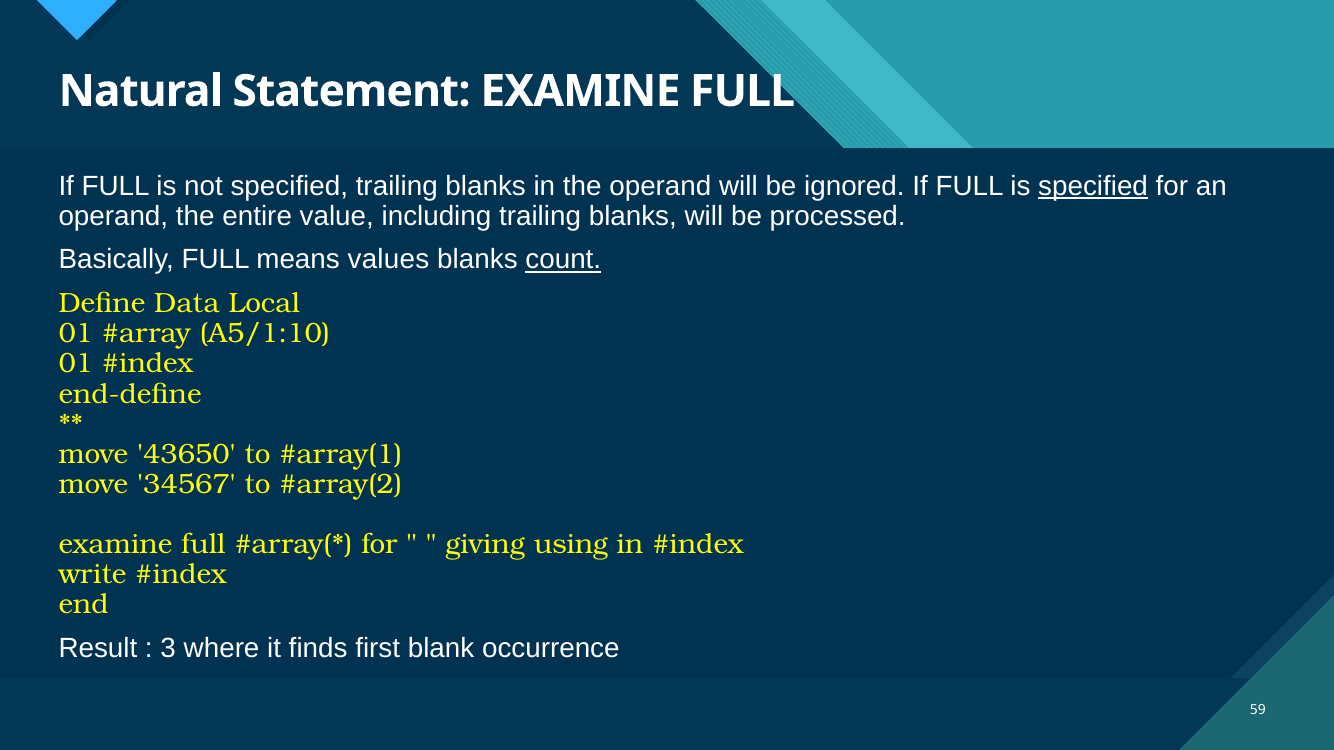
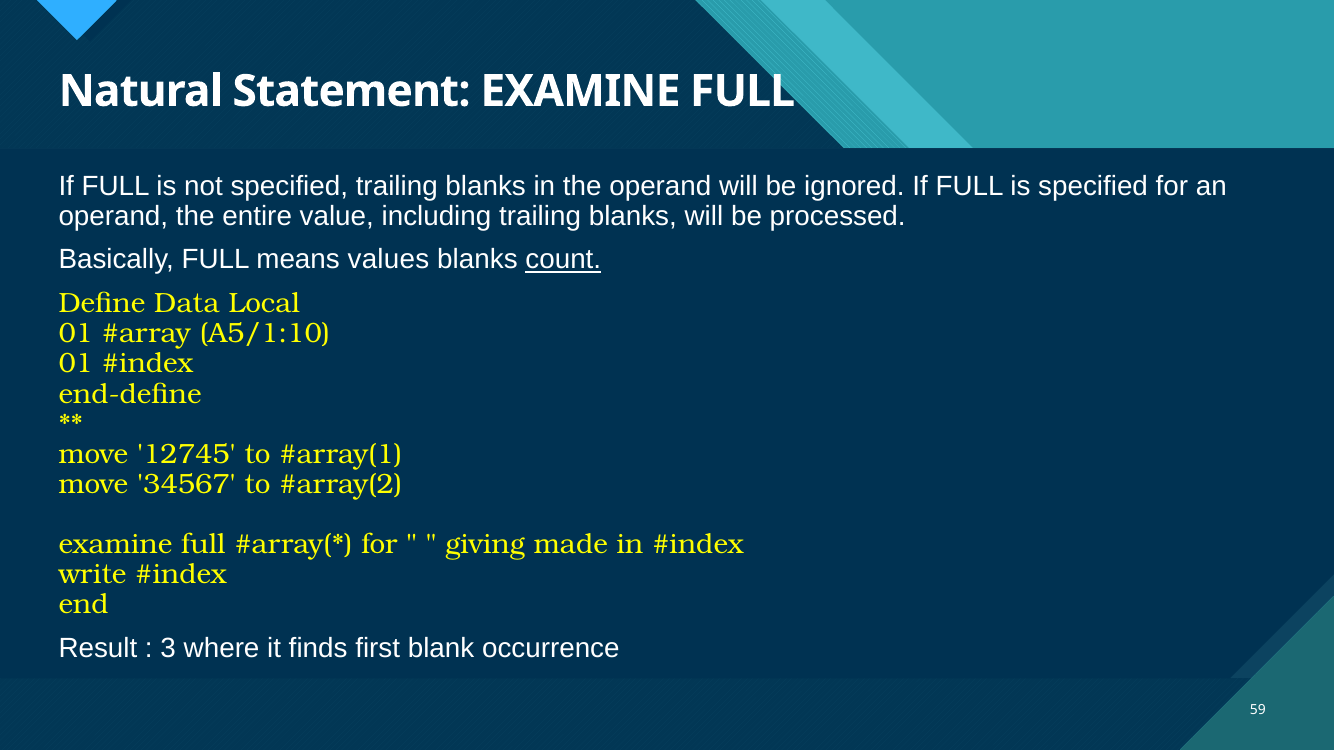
specified underline: present -> none (1093, 186)
43650: 43650 -> 12745 (186, 454)
using: using -> made (571, 544)
